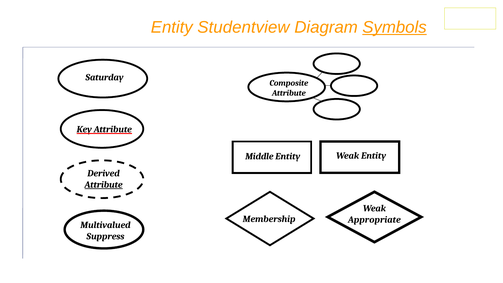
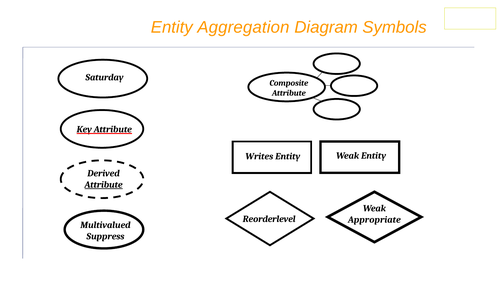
Studentview: Studentview -> Aggregation (243, 27)
Symbols underline: present -> none (395, 27)
Middle: Middle -> Writes (259, 156)
Membership: Membership -> Reorderlevel (269, 219)
